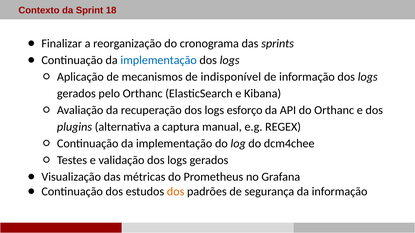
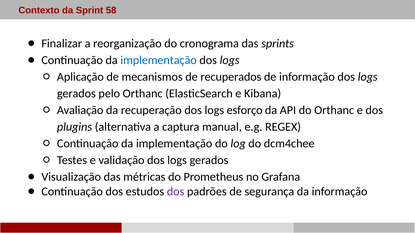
18: 18 -> 58 (111, 10)
indisponível: indisponível -> recuperados (231, 77)
dos colour: orange -> purple (176, 192)
